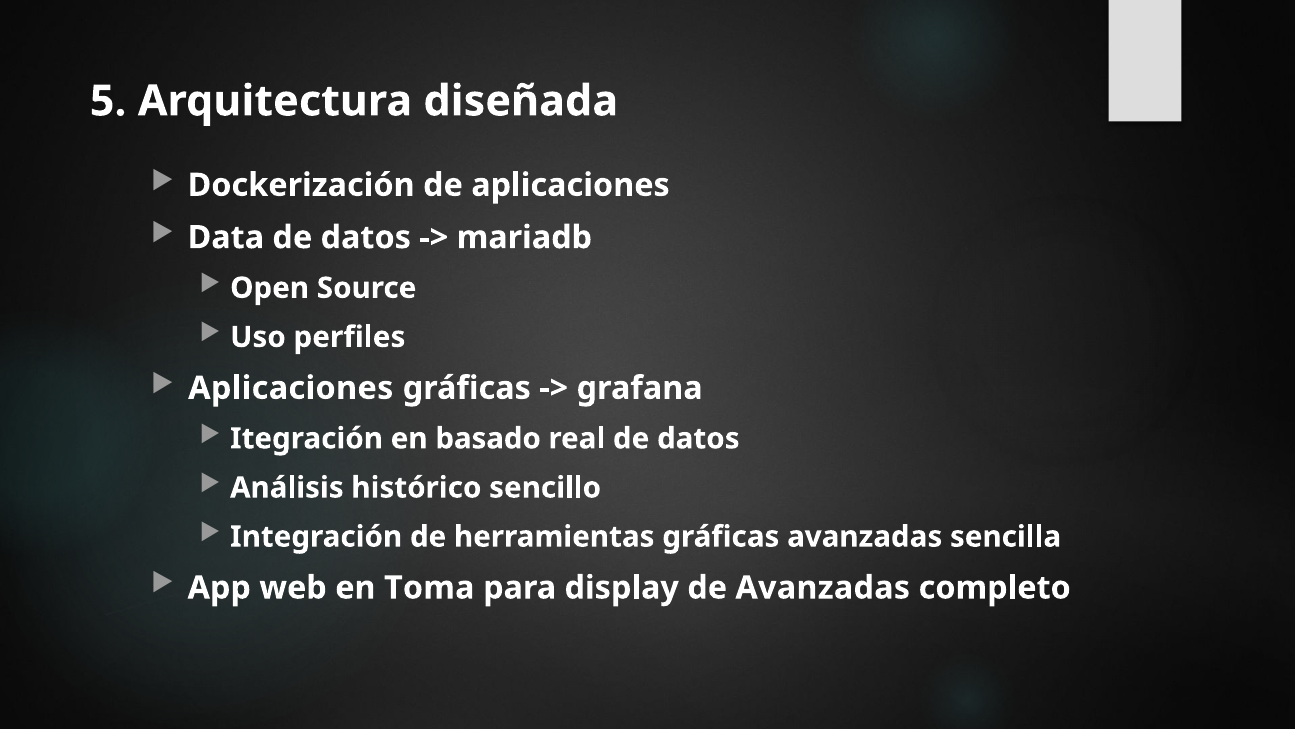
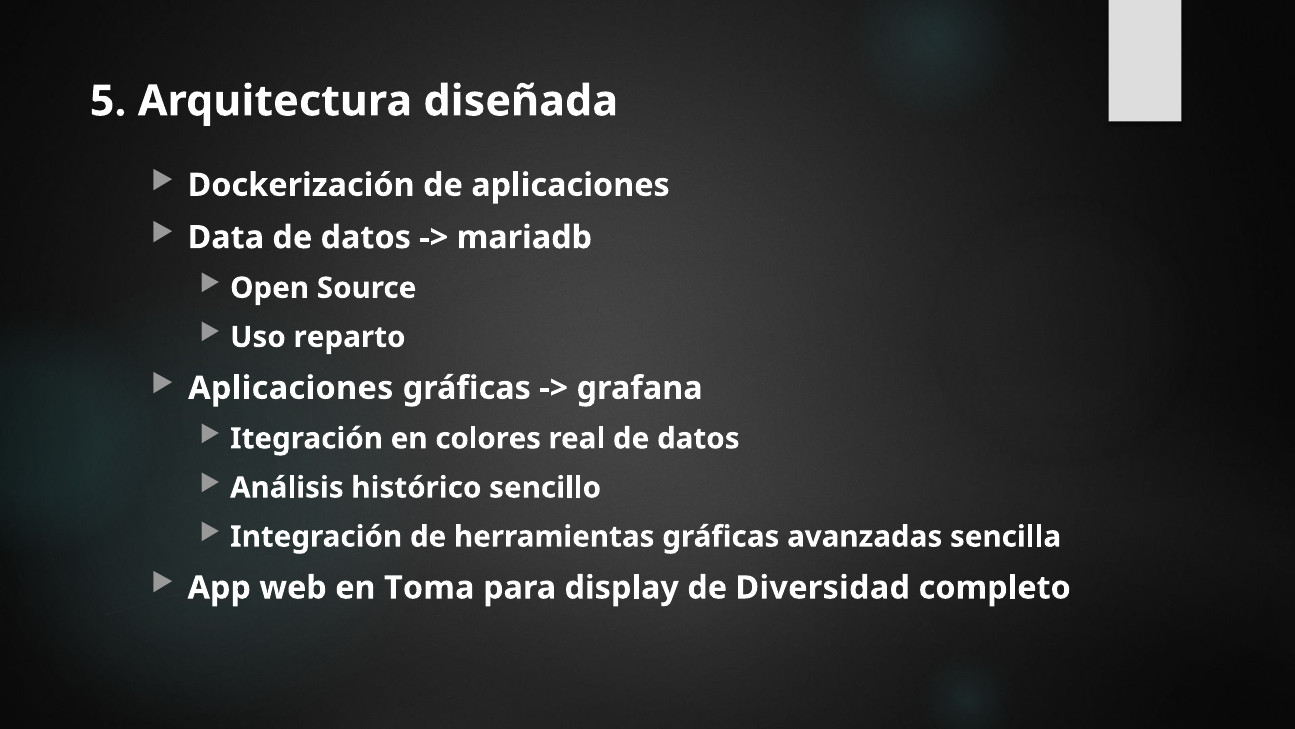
perfiles: perfiles -> reparto (349, 337)
basado: basado -> colores (488, 438)
de Avanzadas: Avanzadas -> Diversidad (823, 587)
